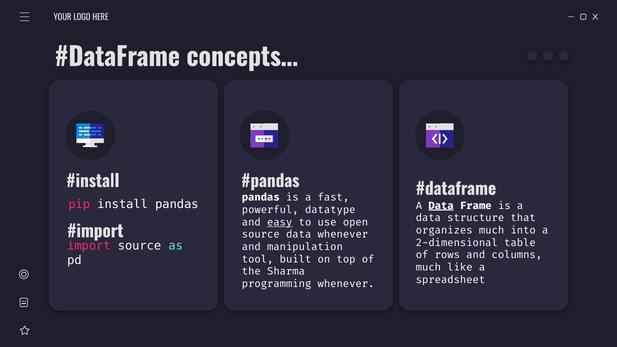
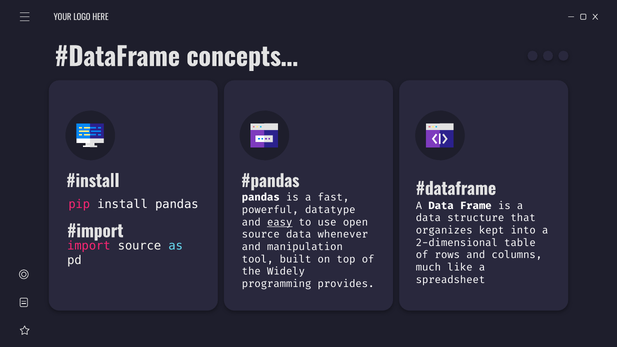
Data underline: present -> none (441, 206)
organizes much: much -> kept (492, 230)
Sharma: Sharma -> Widely (286, 272)
programming whenever: whenever -> provides (346, 284)
